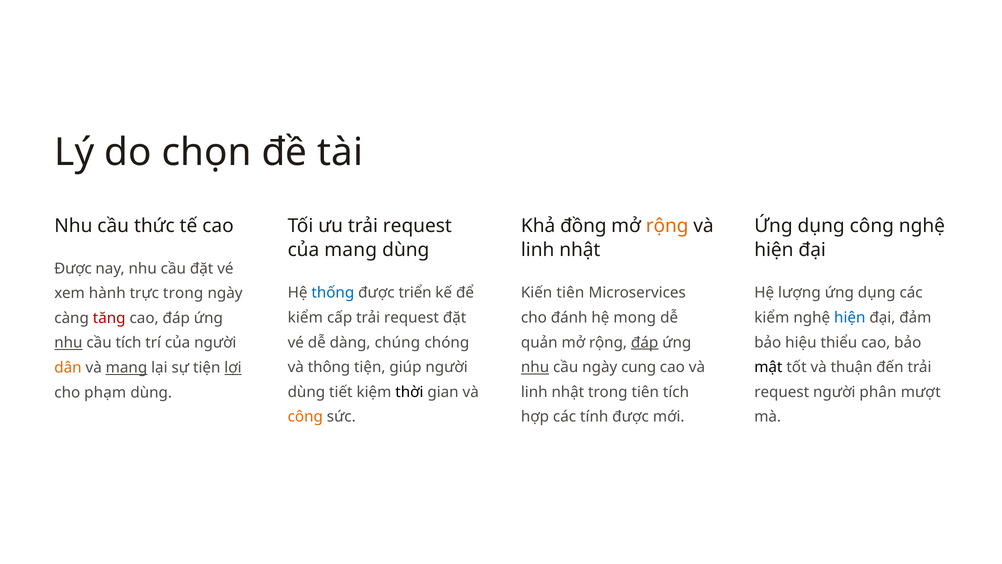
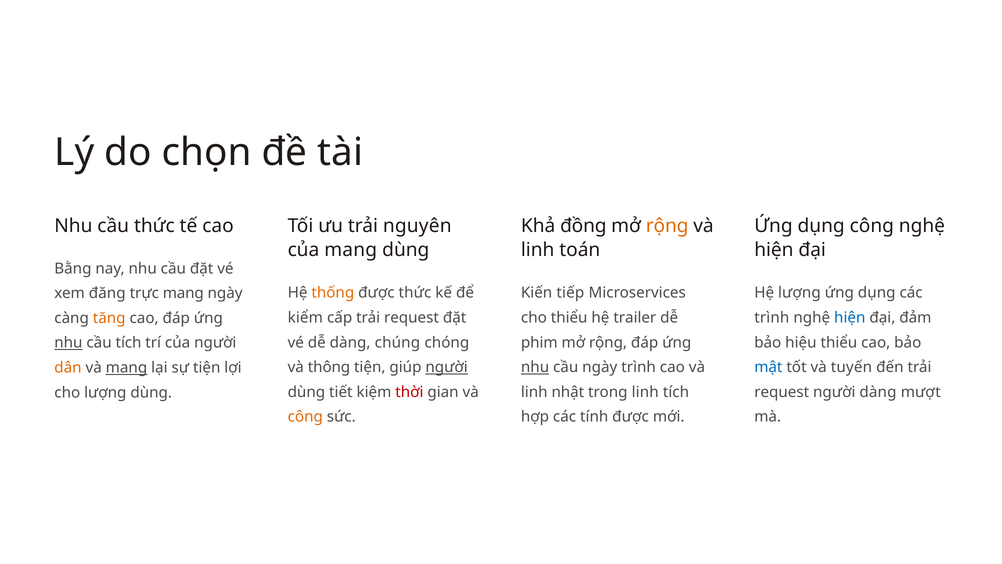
ưu trải request: request -> nguyên (417, 226)
nhật: nhật -> toán (580, 250)
Được: Được -> Bằng (73, 268)
thống colour: blue -> orange (333, 293)
được triển: triển -> thức (415, 293)
Kiến tiên: tiên -> tiếp (570, 293)
hành: hành -> đăng (107, 293)
trực trong: trong -> mang (183, 293)
cho đánh: đánh -> thiểu (569, 317)
mong: mong -> trailer (635, 317)
kiểm: kiểm -> trình (772, 317)
tăng colour: red -> orange (109, 318)
quản: quản -> phim (539, 342)
đáp underline: present -> none (645, 342)
người underline: none -> present (447, 367)
ngày cung: cung -> trình (639, 367)
mật colour: black -> blue (768, 367)
thuận: thuận -> tuyến (851, 367)
lợi underline: present -> none (233, 368)
thời colour: black -> red (409, 392)
trong tiên: tiên -> linh (645, 392)
người phân: phân -> dàng (878, 392)
cho phạm: phạm -> lượng (105, 392)
